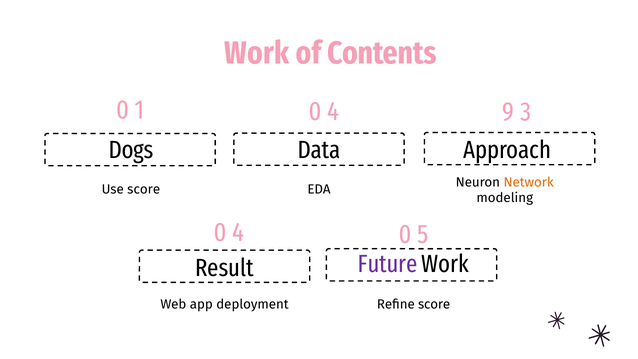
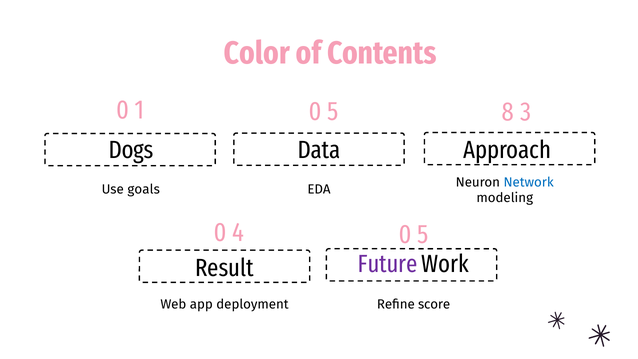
Work: Work -> Color (257, 53)
9: 9 -> 8 (508, 112)
4: 4 -> 5 (333, 111)
Network colour: orange -> blue (529, 182)
Use score: score -> goals (144, 189)
